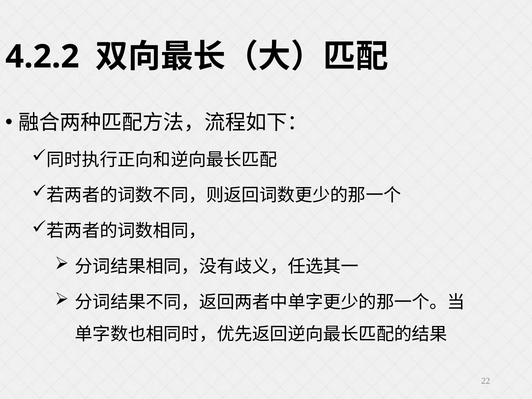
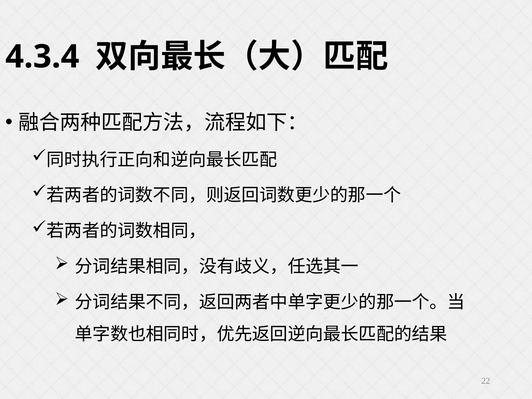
4.2.2: 4.2.2 -> 4.3.4 (42, 57)
